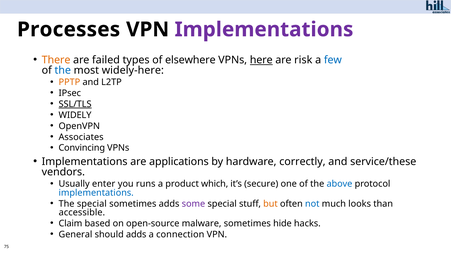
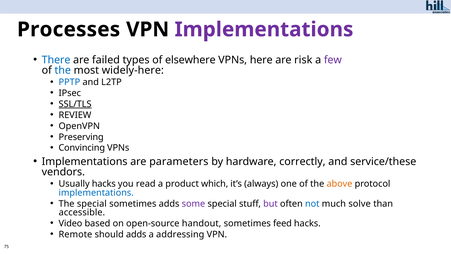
There colour: orange -> blue (56, 60)
here underline: present -> none (261, 60)
few colour: blue -> purple (333, 60)
PPTP colour: orange -> blue (69, 82)
WIDELY: WIDELY -> REVIEW (75, 115)
Associates: Associates -> Preserving (81, 137)
applications: applications -> parameters (179, 162)
Usually enter: enter -> hacks (104, 184)
runs: runs -> read (146, 184)
secure: secure -> always (261, 184)
above colour: blue -> orange (339, 184)
but colour: orange -> purple (270, 203)
looks: looks -> solve (360, 203)
Claim: Claim -> Video (70, 223)
malware: malware -> handout (202, 223)
hide: hide -> feed (282, 223)
General: General -> Remote (75, 234)
connection: connection -> addressing (180, 234)
